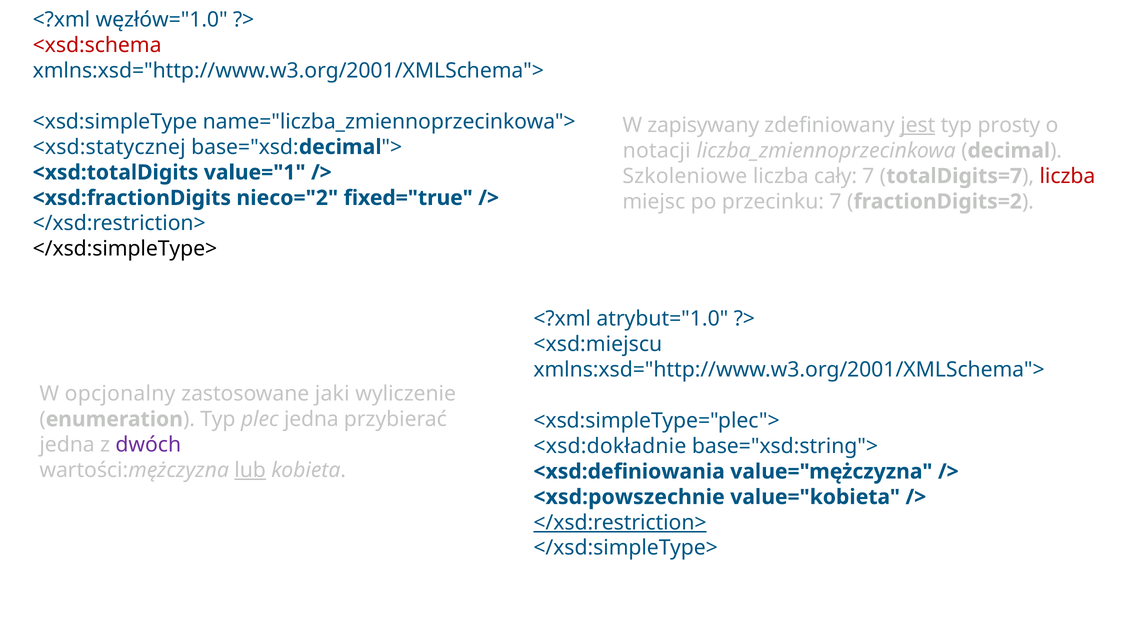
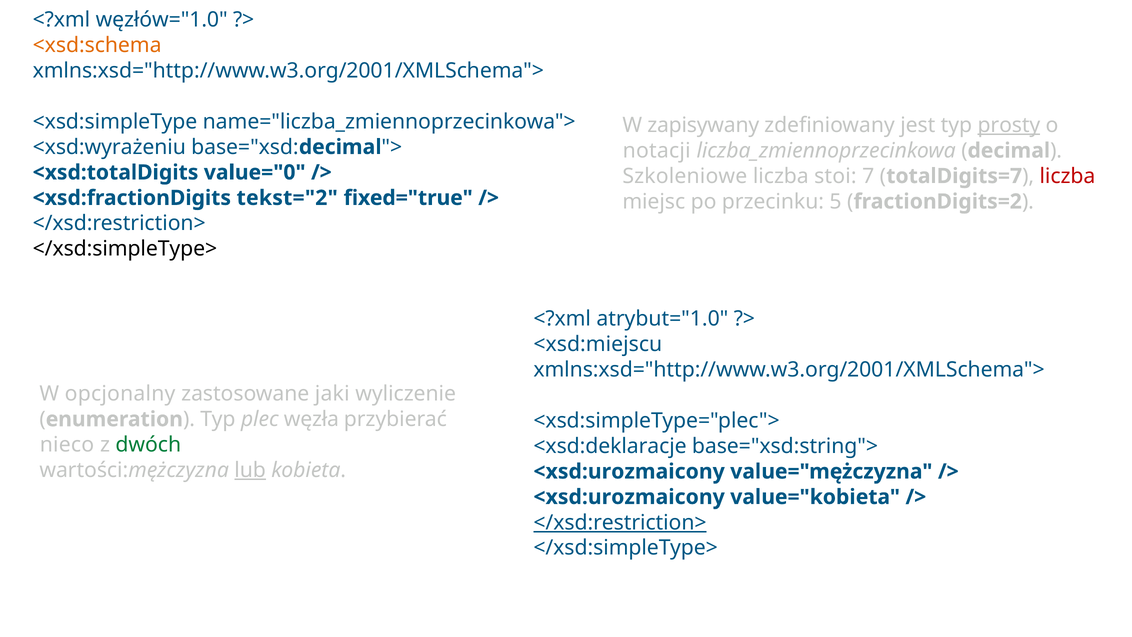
<xsd:schema colour: red -> orange (97, 45)
jest underline: present -> none (918, 125)
prosty underline: none -> present (1009, 125)
<xsd:statycznej: <xsd:statycznej -> <xsd:wyrażeniu (109, 147)
value="1: value="1 -> value="0 (255, 172)
cały: cały -> stoi (835, 176)
nieco="2: nieco="2 -> tekst="2 (287, 198)
przecinku 7: 7 -> 5 (835, 201)
plec jedna: jedna -> węzła (311, 419)
jedna: jedna -> nieco (67, 445)
dwóch colour: purple -> green (148, 445)
<xsd:dokładnie: <xsd:dokładnie -> <xsd:deklaracje (610, 446)
<xsd:definiowania: <xsd:definiowania -> <xsd:urozmaicony (629, 471)
<xsd:powszechnie: <xsd:powszechnie -> <xsd:urozmaicony (629, 497)
